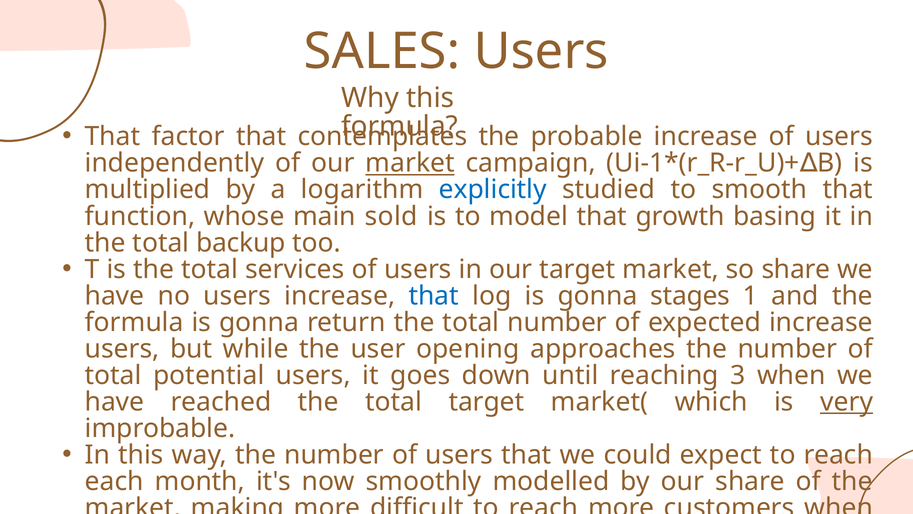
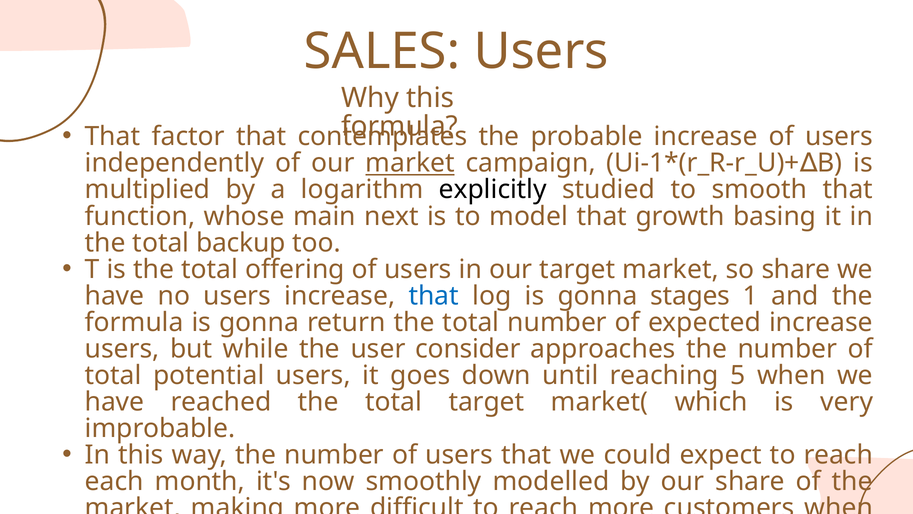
explicitly colour: blue -> black (493, 190)
sold: sold -> next (392, 216)
services: services -> offering (295, 269)
opening: opening -> consider (468, 349)
3: 3 -> 5 (738, 375)
very underline: present -> none (847, 402)
